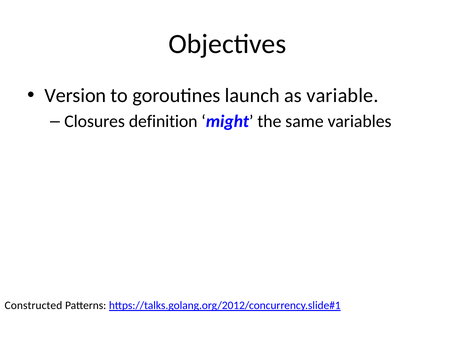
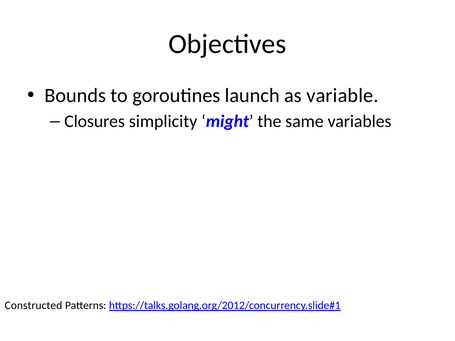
Version: Version -> Bounds (75, 95)
definition: definition -> simplicity (163, 122)
